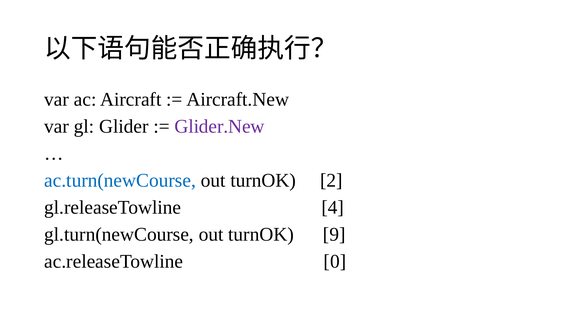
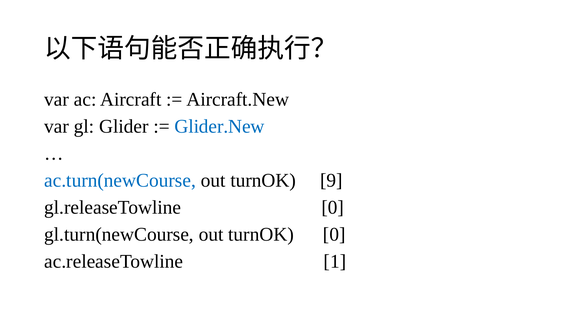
Glider.New colour: purple -> blue (220, 127)
2: 2 -> 9 (331, 180)
gl.releaseTowline 4: 4 -> 0 (333, 207)
turnOK 9: 9 -> 0 (334, 234)
0: 0 -> 1 (335, 261)
